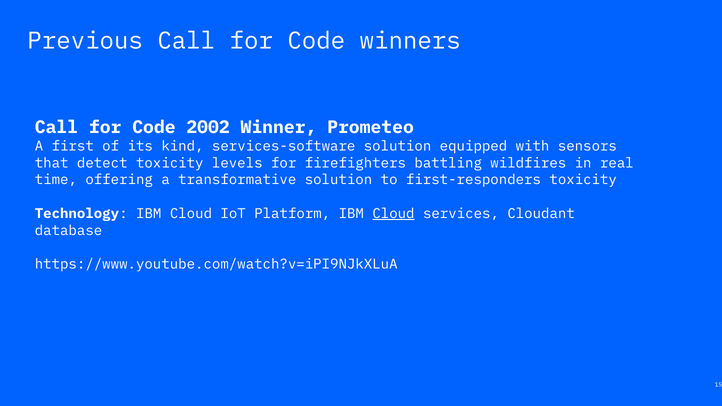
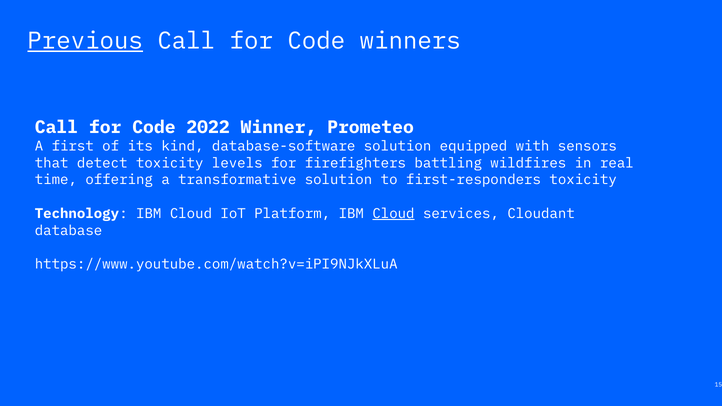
Previous underline: none -> present (85, 41)
2002: 2002 -> 2022 (208, 127)
services-software: services-software -> database-software (284, 146)
